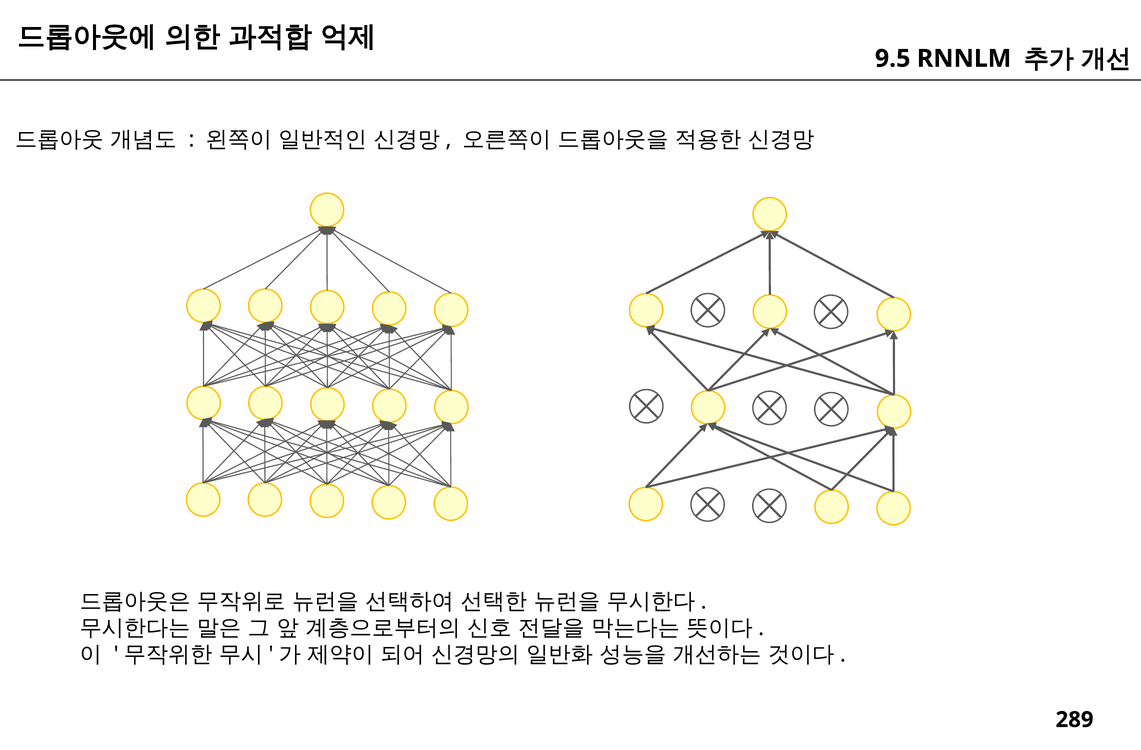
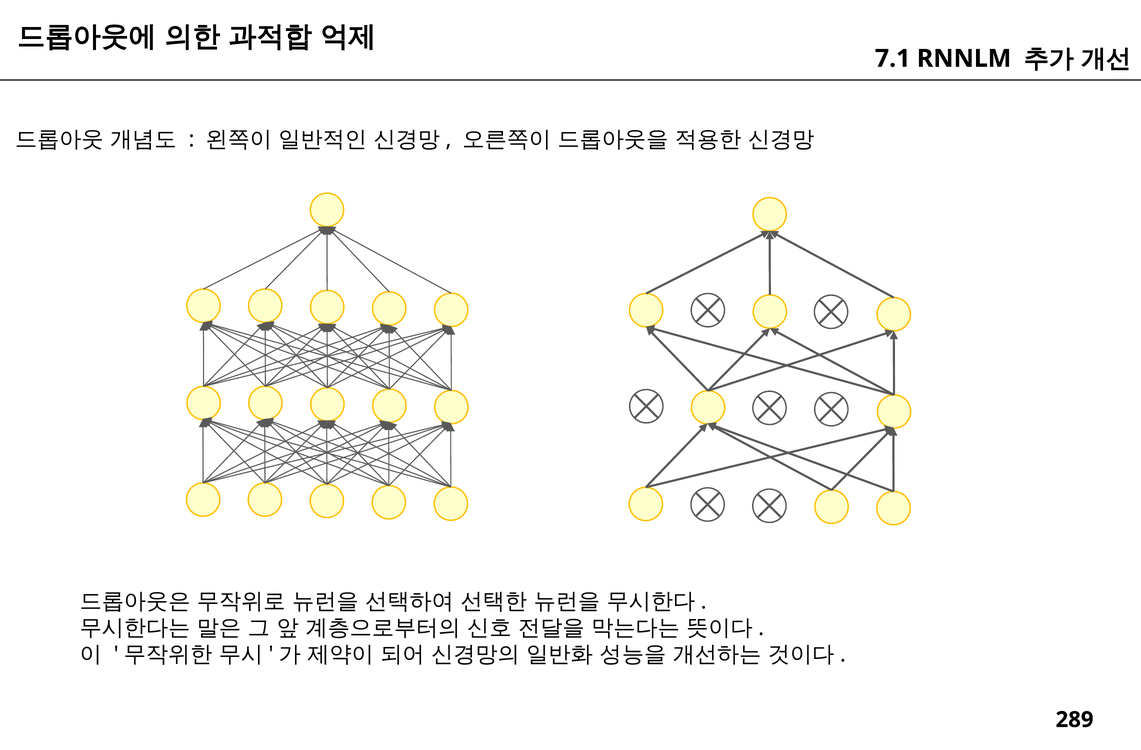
9.5: 9.5 -> 7.1 (893, 58)
